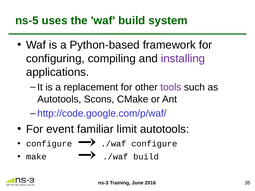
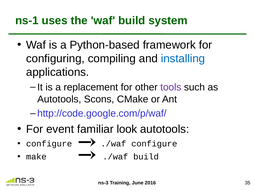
ns-5: ns-5 -> ns-1 (27, 21)
installing colour: purple -> blue (183, 59)
limit: limit -> look (127, 129)
